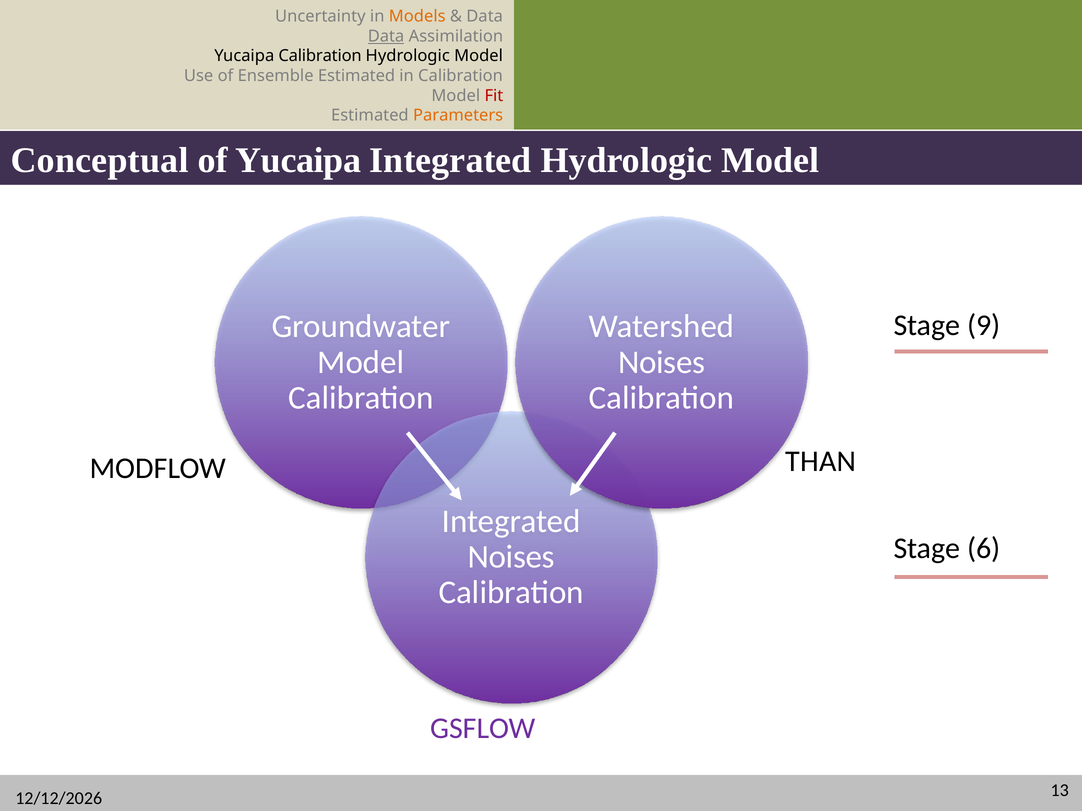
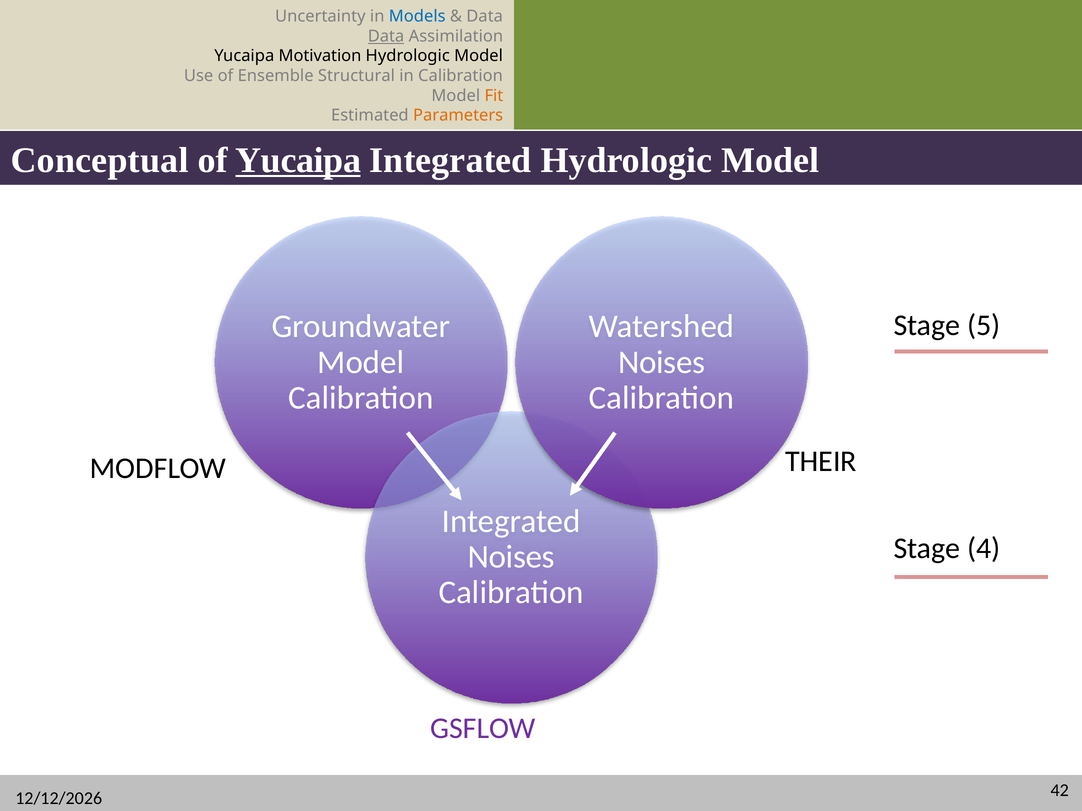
Models colour: orange -> blue (417, 16)
Yucaipa Calibration: Calibration -> Motivation (320, 56)
Ensemble Estimated: Estimated -> Structural (356, 76)
Fit colour: red -> orange (494, 96)
Yucaipa underline: none -> present (298, 161)
9: 9 -> 5 (984, 325)
THAN: THAN -> THEIR (821, 462)
6: 6 -> 4 (984, 549)
13: 13 -> 42 (1060, 791)
